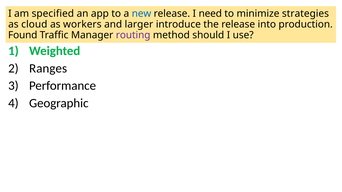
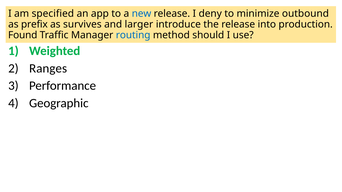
need: need -> deny (210, 14)
strategies: strategies -> outbound (305, 14)
cloud: cloud -> prefix (34, 24)
workers: workers -> survives (82, 24)
routing colour: purple -> blue (133, 35)
